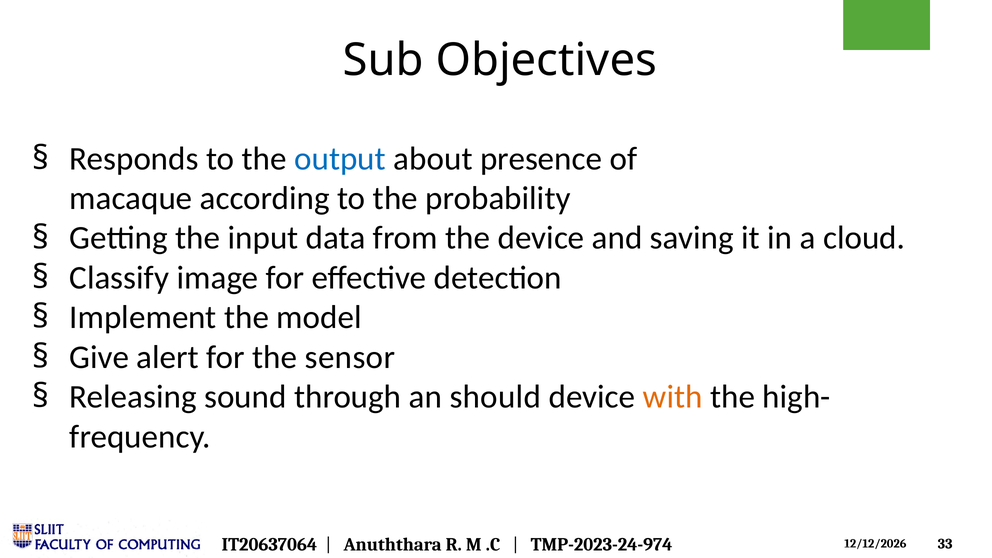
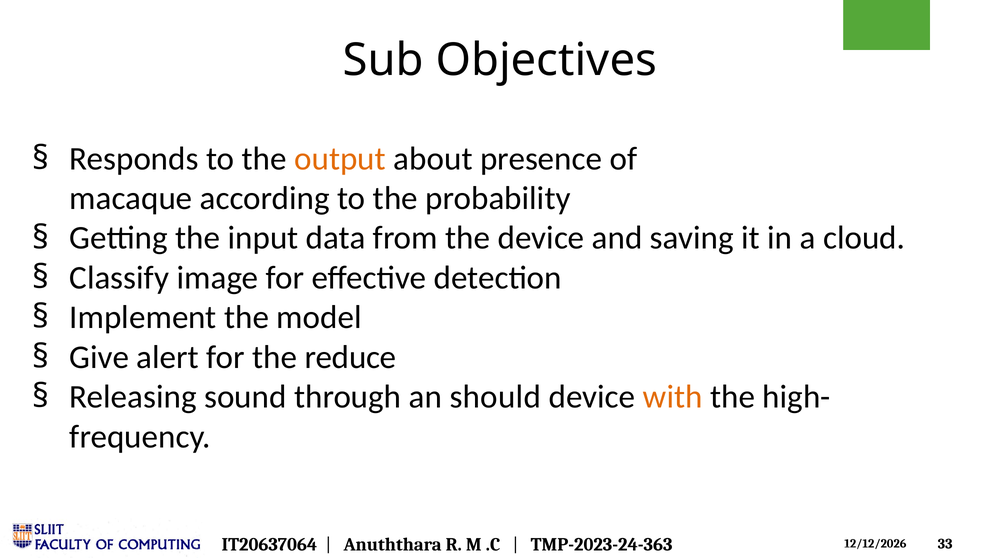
output colour: blue -> orange (340, 159)
sensor: sensor -> reduce (350, 357)
TMP-2023-24-974: TMP-2023-24-974 -> TMP-2023-24-363 (602, 544)
